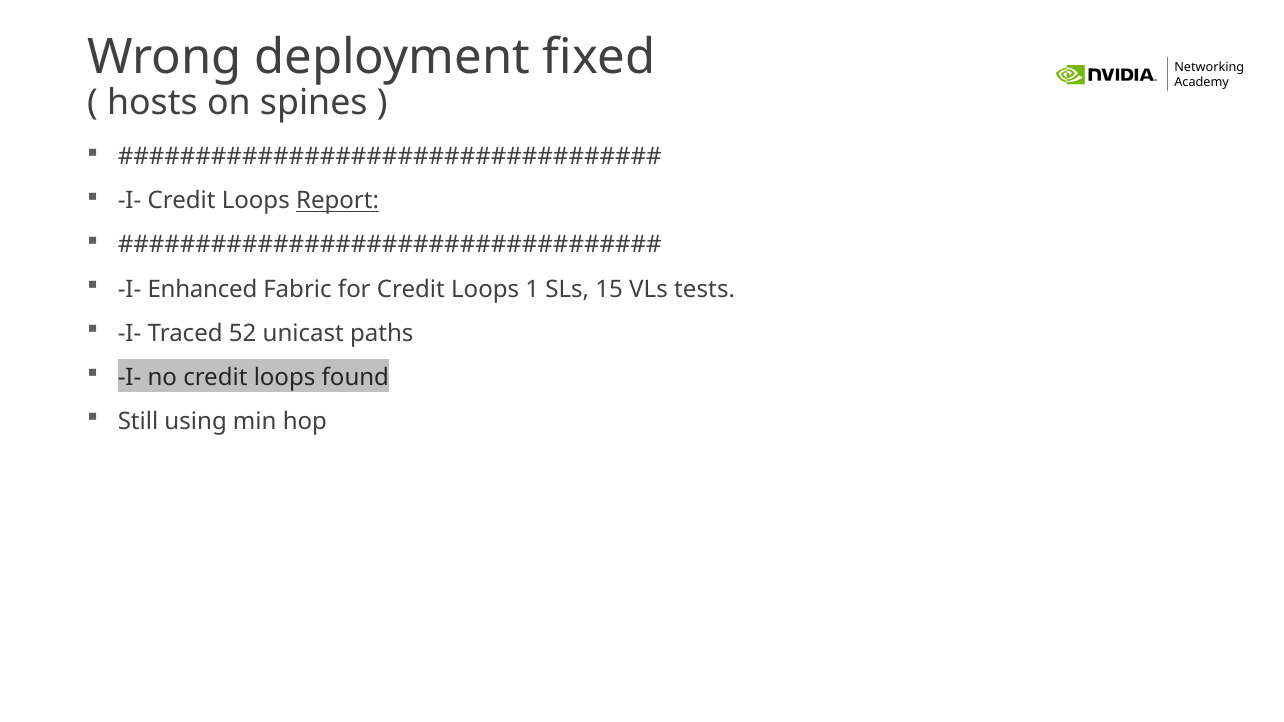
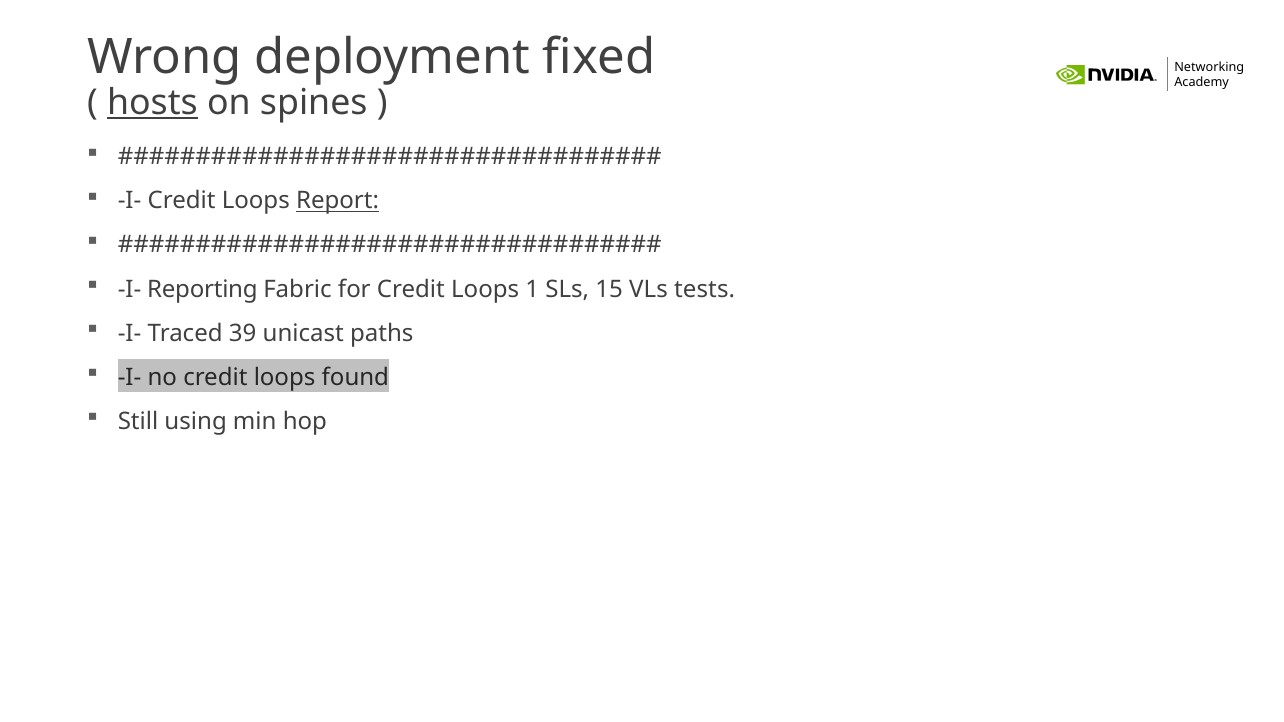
hosts underline: none -> present (152, 103)
Enhanced: Enhanced -> Reporting (202, 289)
52: 52 -> 39 (243, 333)
